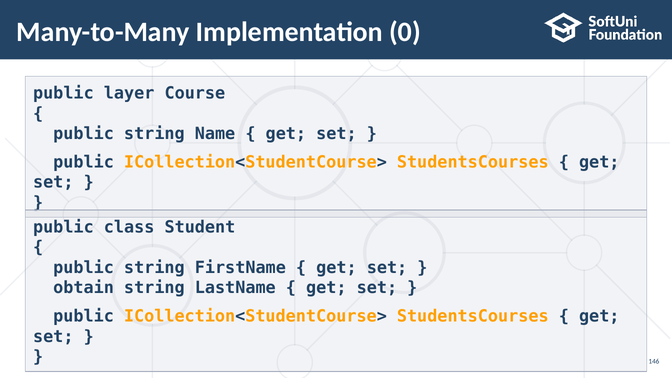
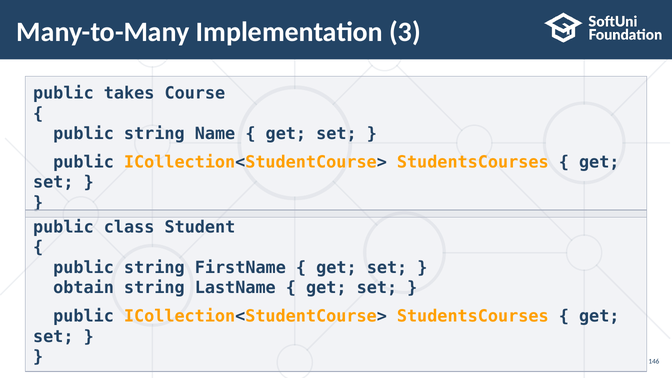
0: 0 -> 3 (405, 32)
layer: layer -> takes (129, 93)
